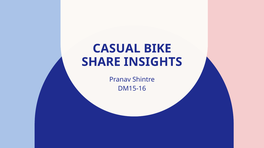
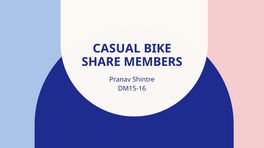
INSIGHTS: INSIGHTS -> MEMBERS (153, 62)
